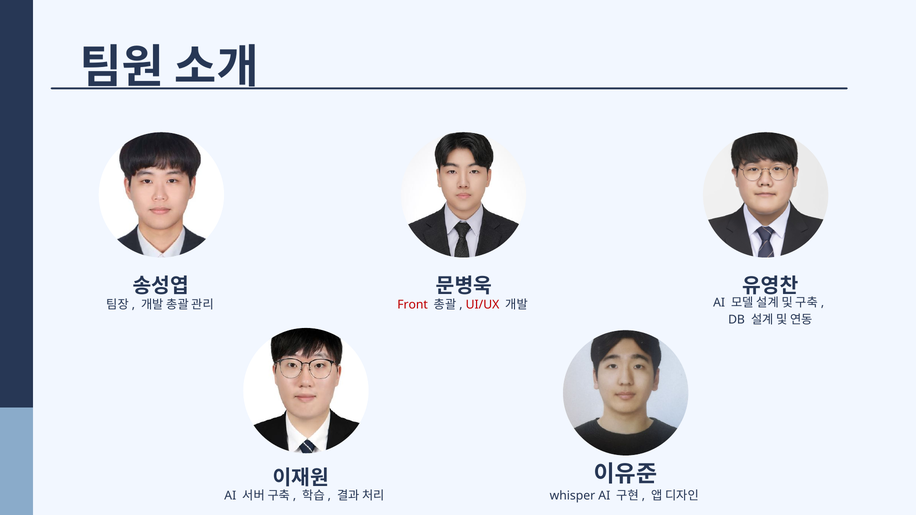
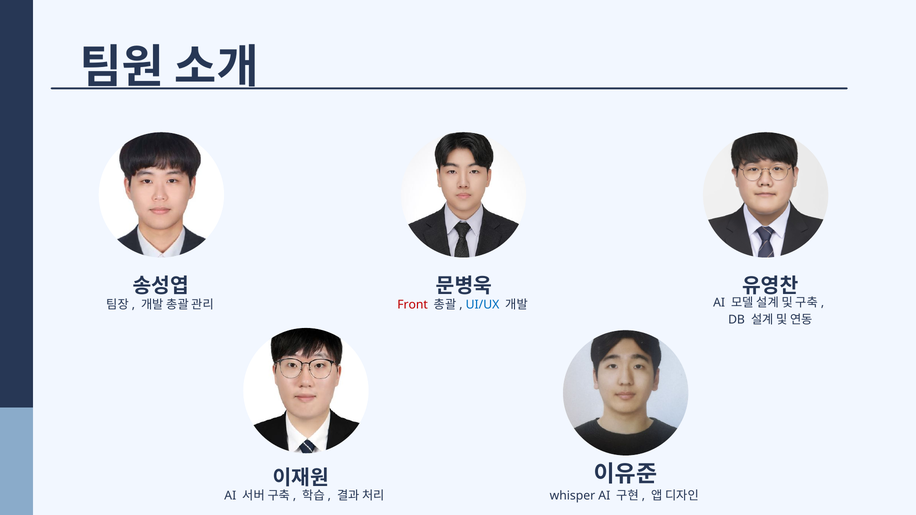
UI/UX colour: red -> blue (483, 305)
